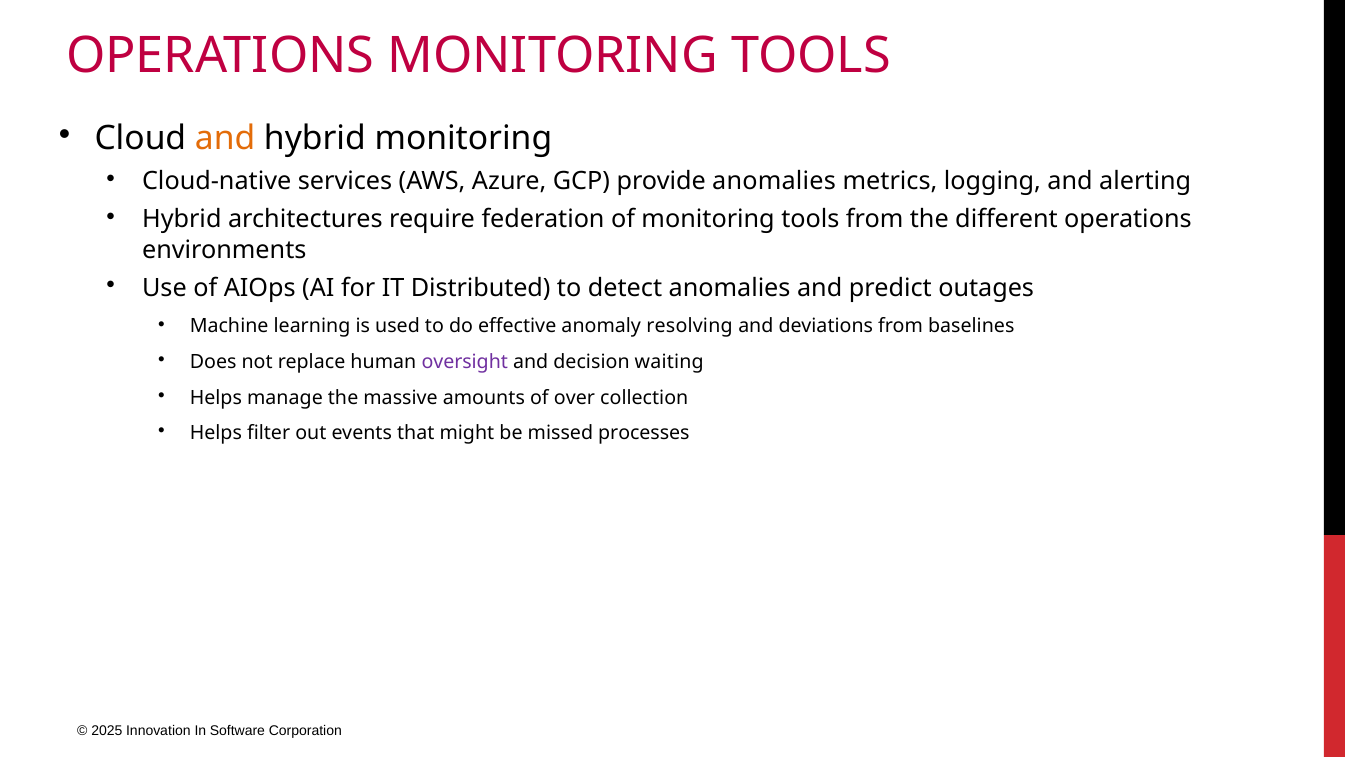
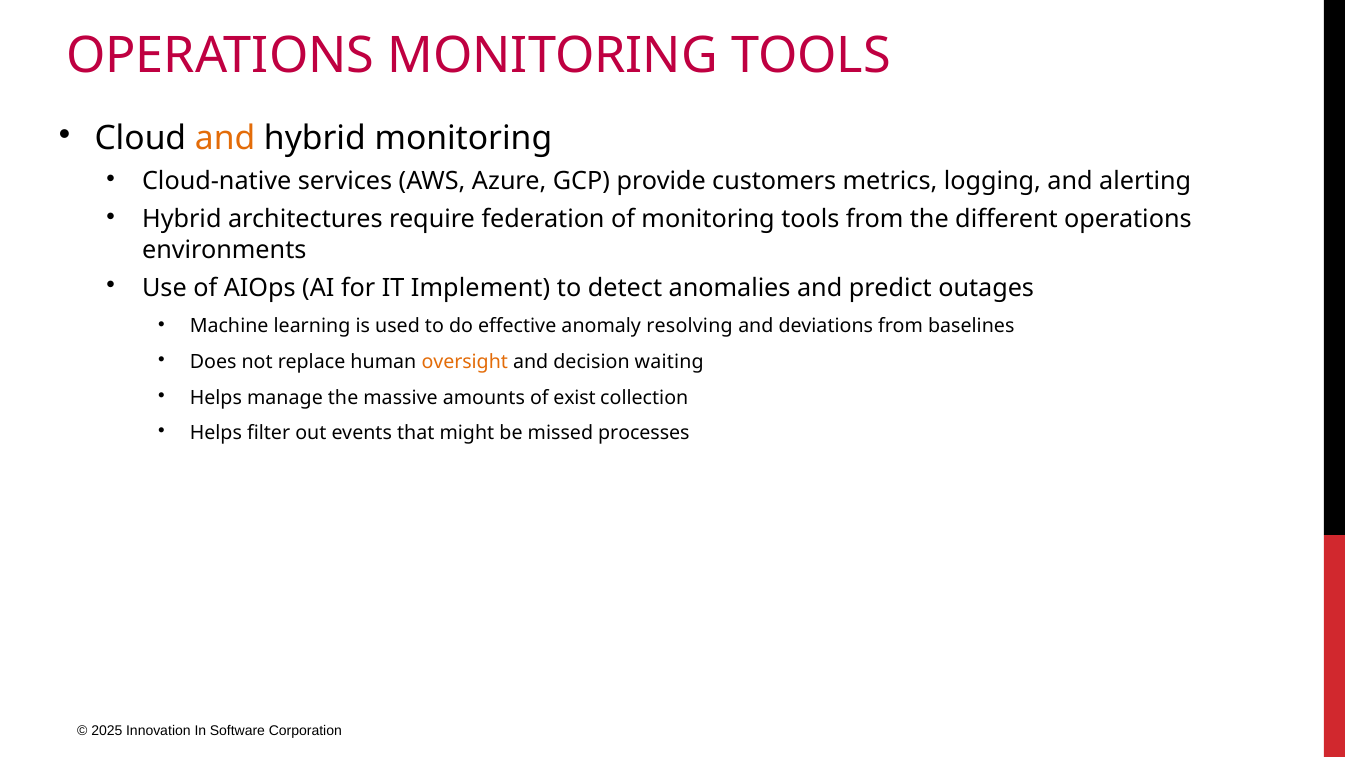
provide anomalies: anomalies -> customers (774, 181)
Distributed: Distributed -> Implement (481, 288)
oversight colour: purple -> orange (465, 362)
over: over -> exist (575, 397)
